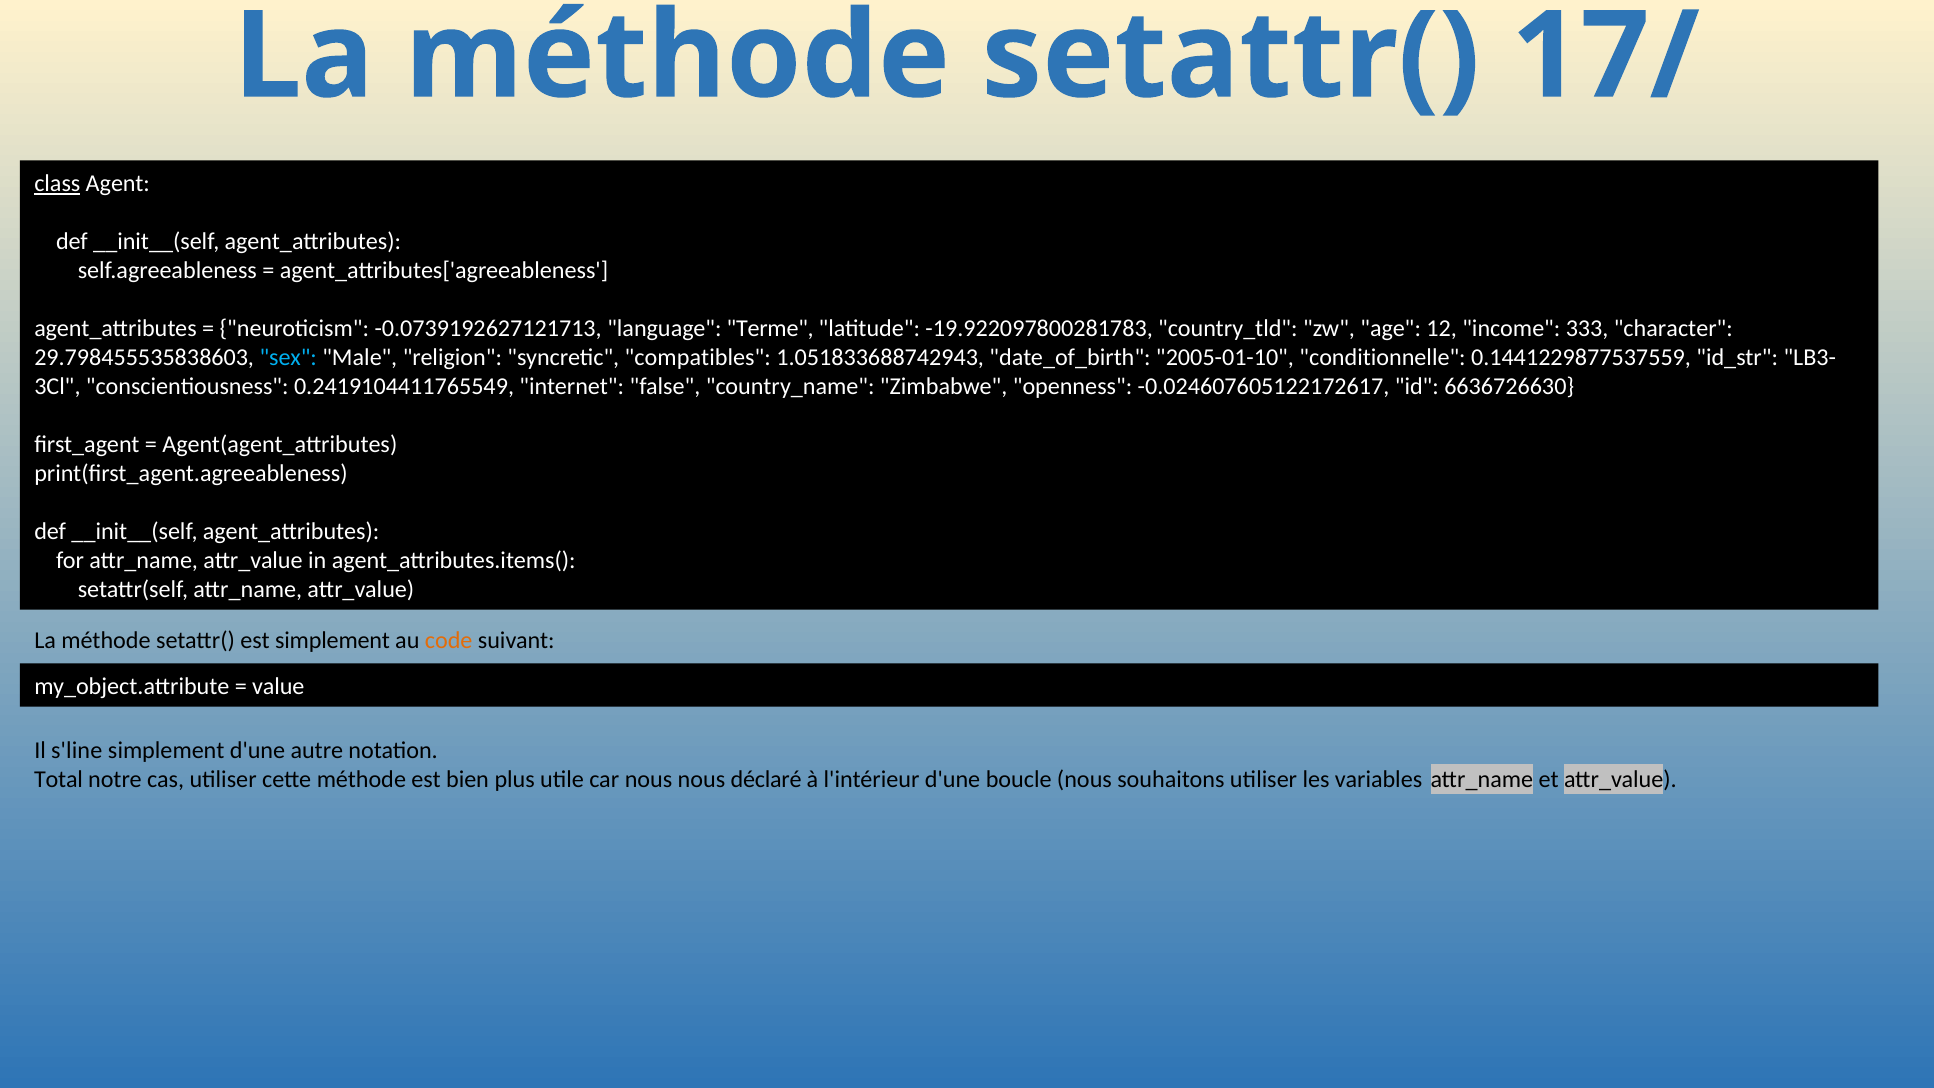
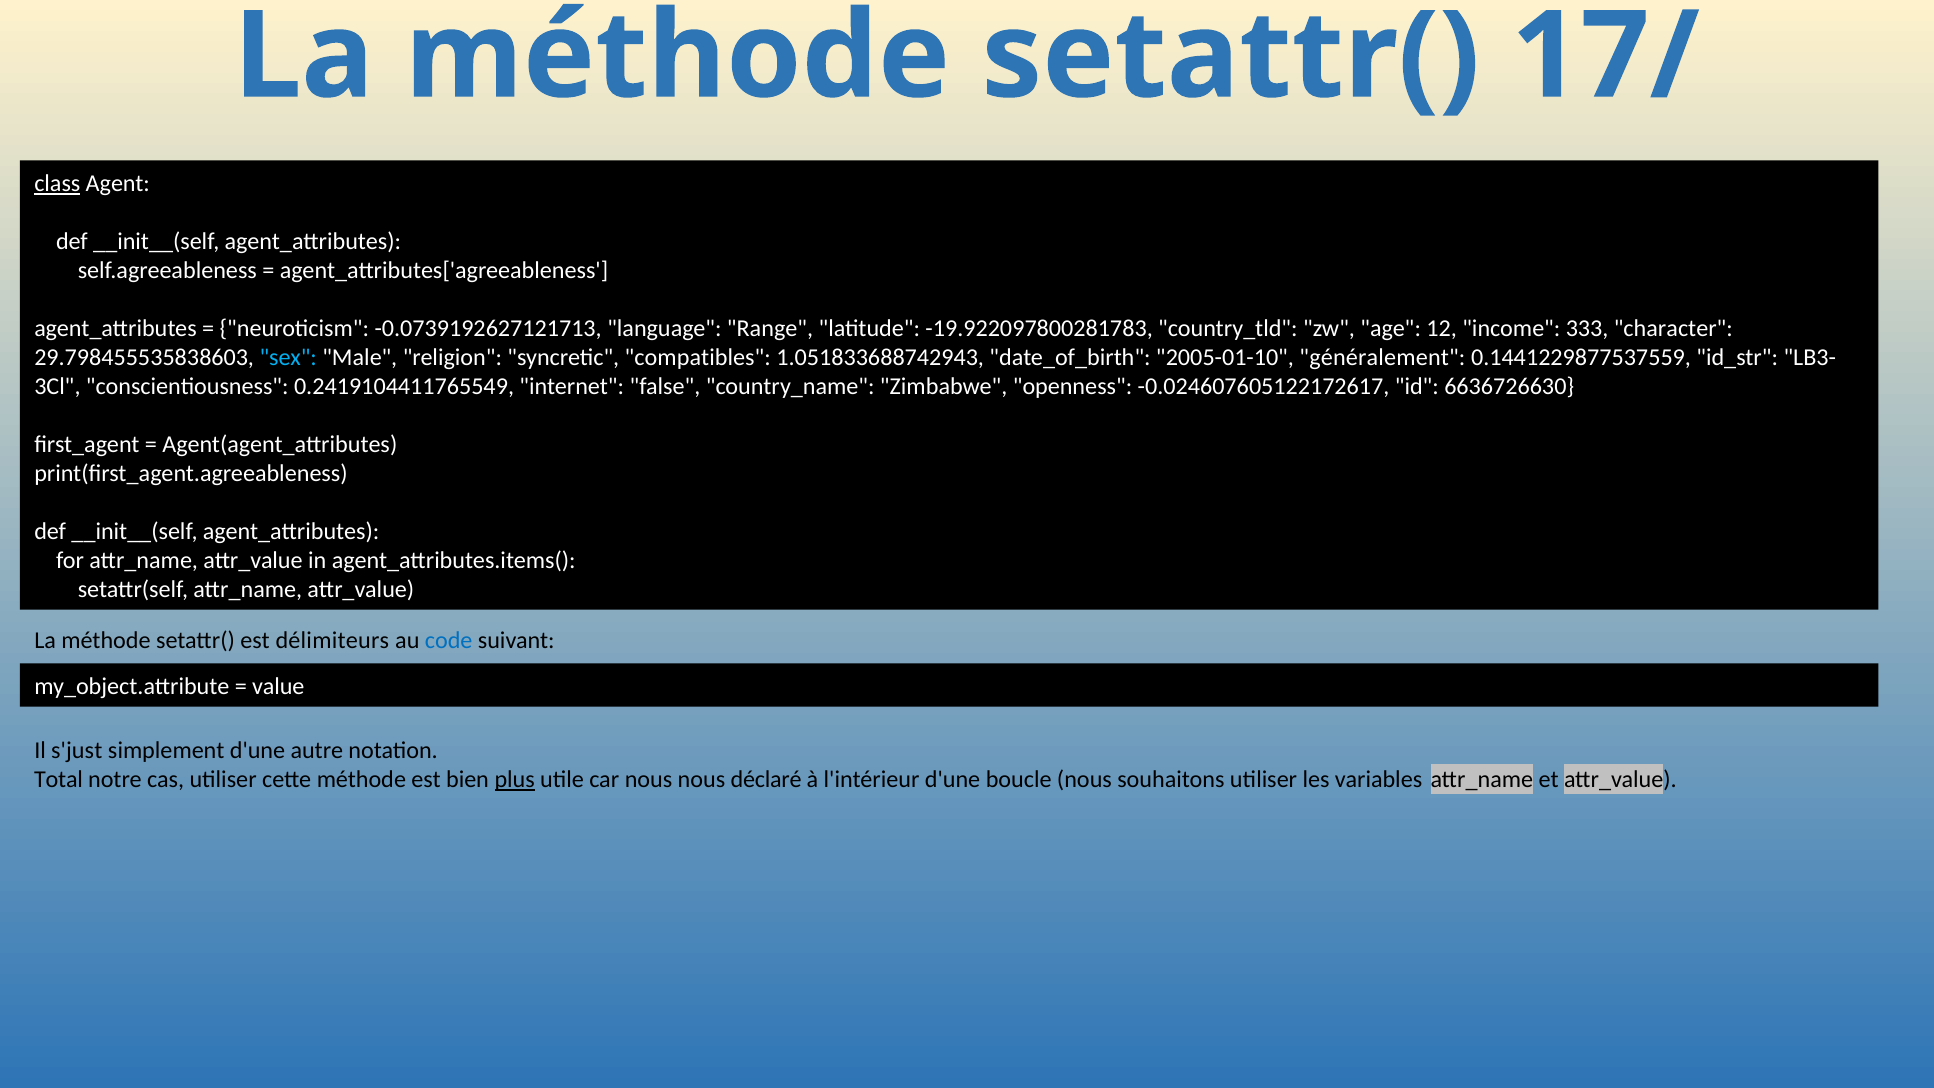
Terme: Terme -> Range (770, 329)
conditionnelle: conditionnelle -> généralement (1382, 358)
est simplement: simplement -> délimiteurs (332, 640)
code colour: orange -> blue (449, 640)
s'line: s'line -> s'just (77, 750)
plus underline: none -> present (515, 779)
